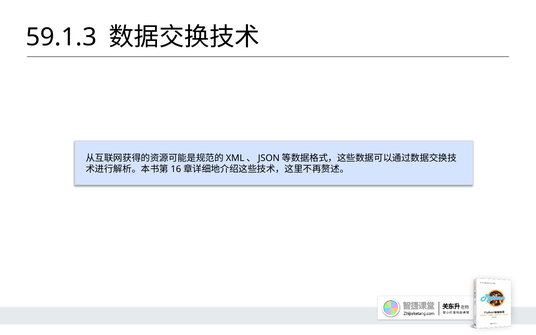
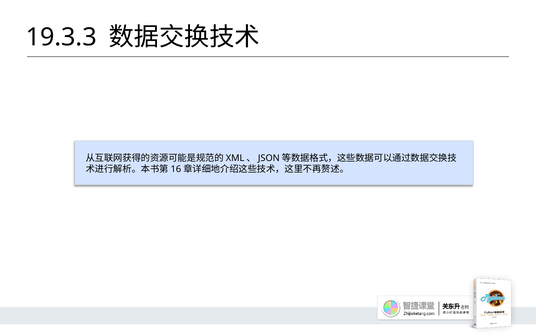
59.1.3: 59.1.3 -> 19.3.3 (61, 37)
